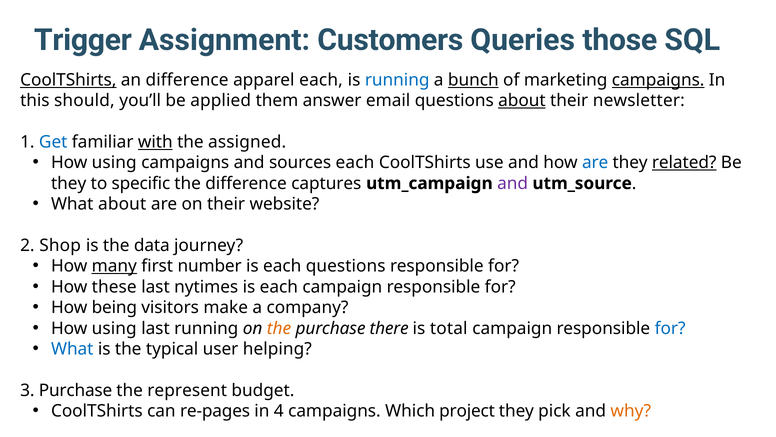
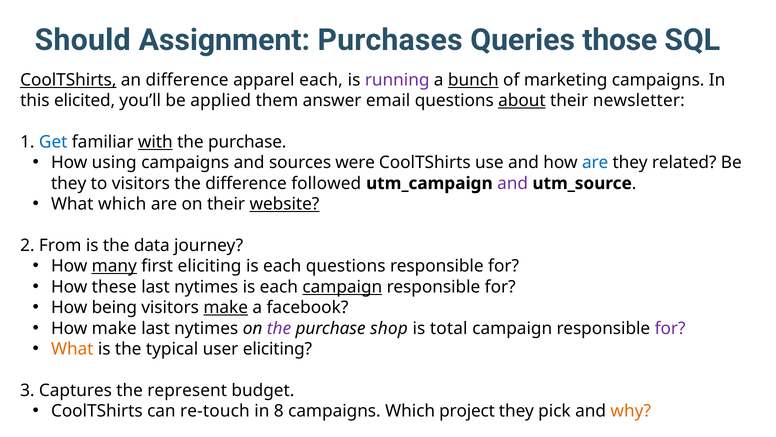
Trigger: Trigger -> Should (83, 40)
Customers: Customers -> Purchases (390, 40)
running colour: blue -> purple (397, 80)
campaigns underline: present -> none (658, 80)
should: should -> elicited (85, 100)
assigned: assigned -> purchase (247, 142)
sources each: each -> were (355, 162)
related underline: present -> none (684, 162)
to specific: specific -> visitors (141, 183)
captures: captures -> followed (326, 183)
What about: about -> which (122, 204)
website underline: none -> present (284, 204)
Shop: Shop -> From (60, 245)
first number: number -> eliciting (210, 266)
campaign underline: none -> present (342, 287)
make underline: none -> present (226, 307)
company: company -> facebook (307, 307)
using: using -> make (114, 328)
running: running -> nytimes (206, 328)
the colour: orange -> purple (279, 328)
there: there -> shop (389, 328)
for colour: blue -> purple (670, 328)
What colour: blue -> orange (72, 349)
user helping: helping -> eliciting (277, 349)
3 Purchase: Purchase -> Captures (75, 390)
re-pages: re-pages -> re-touch (215, 411)
4: 4 -> 8 (279, 411)
